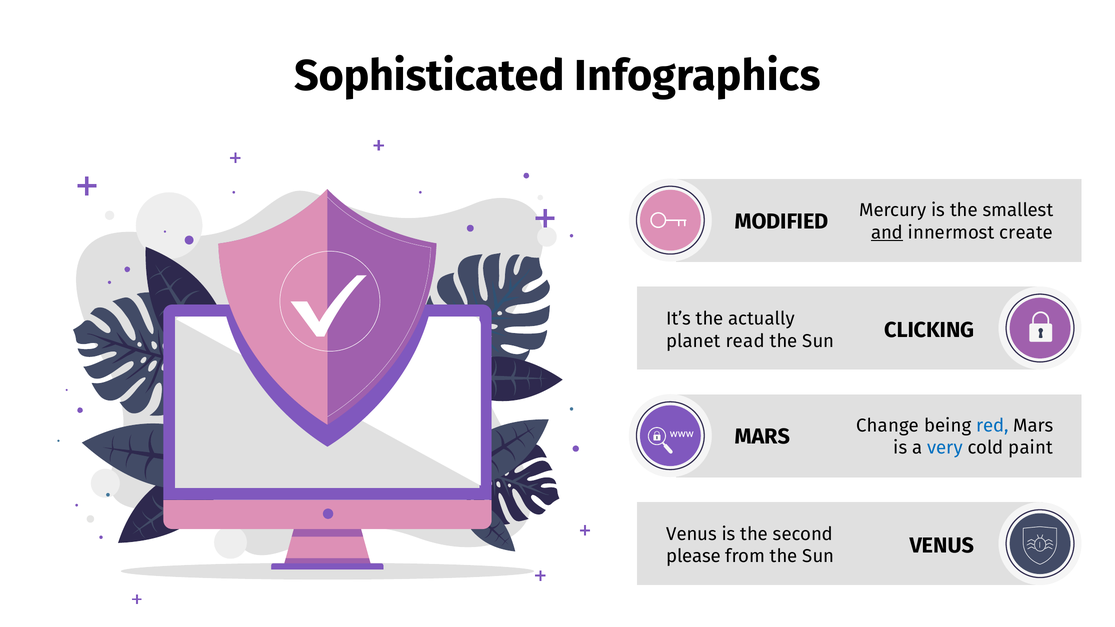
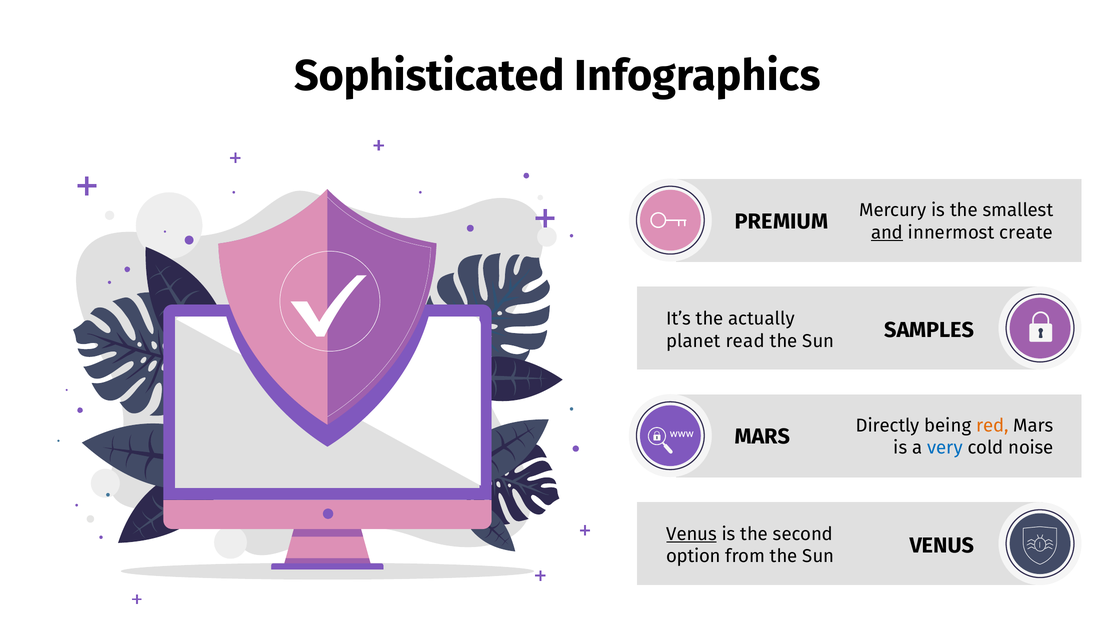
MODIFIED: MODIFIED -> PREMIUM (781, 222)
CLICKING: CLICKING -> SAMPLES (929, 330)
Change: Change -> Directly (888, 426)
red colour: blue -> orange (992, 426)
paint: paint -> noise (1031, 448)
Venus underline: none -> present (692, 534)
please: please -> option (694, 556)
